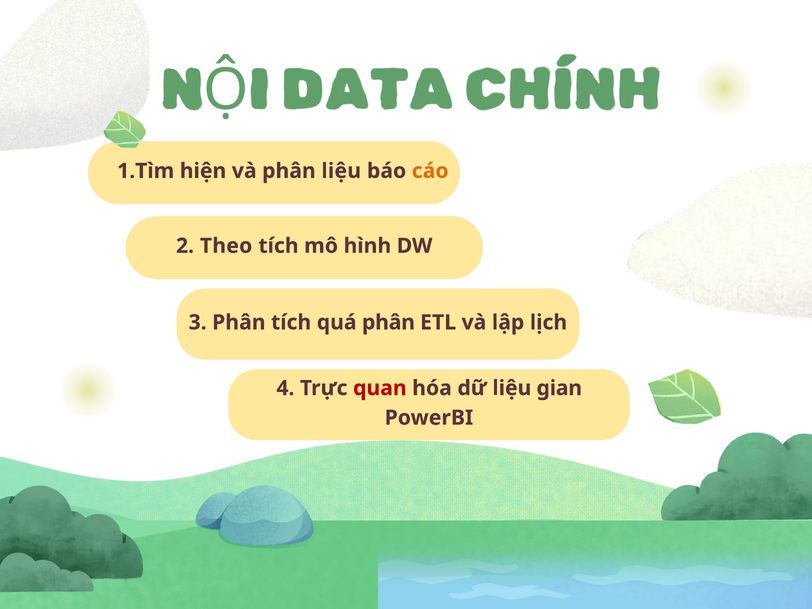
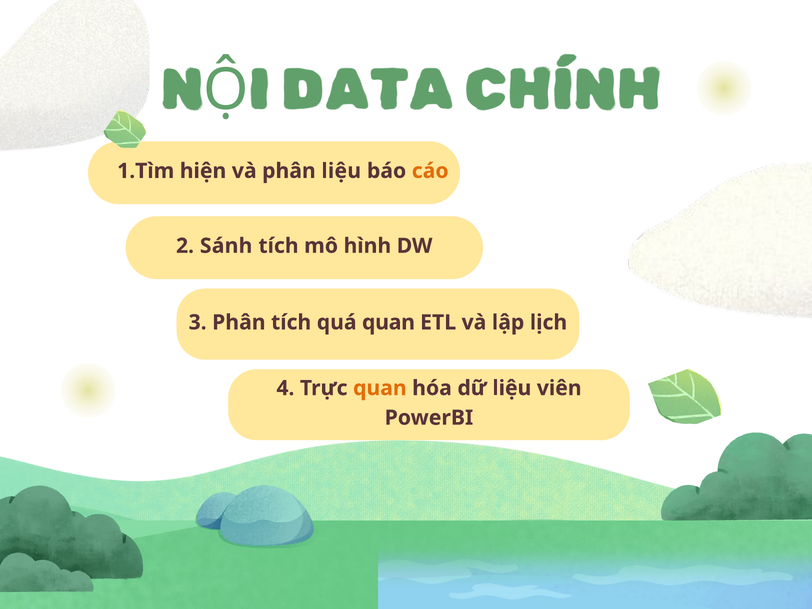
Theo: Theo -> Sánh (226, 246)
quá phân: phân -> quan (388, 322)
quan colour: red -> orange (380, 388)
gian: gian -> viên (559, 388)
